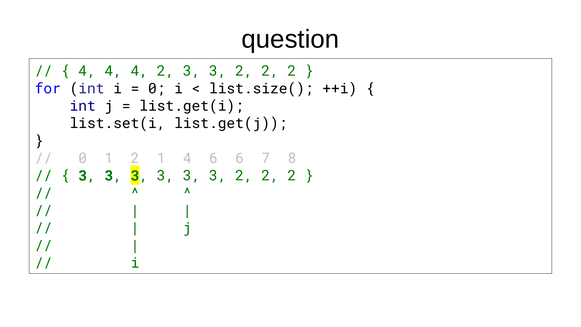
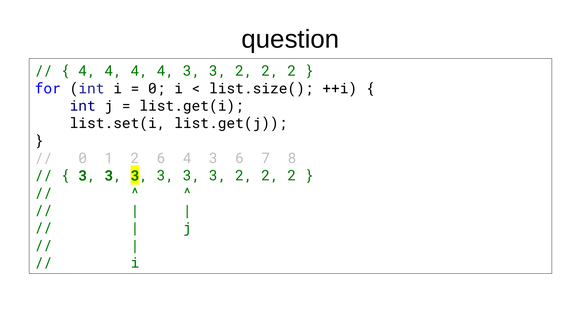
4 4 4 2: 2 -> 4 (165, 71)
1: 1 -> 6 (161, 158)
6: 6 -> 3 (213, 158)
